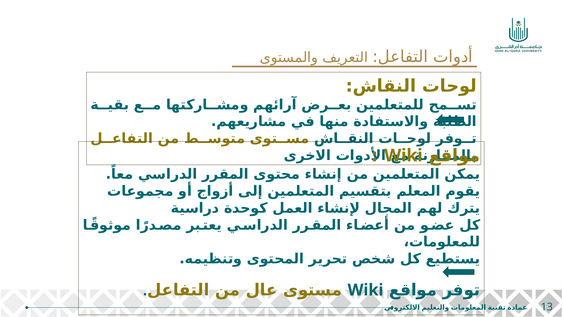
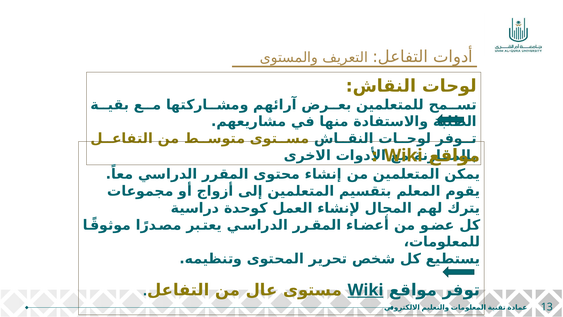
Wiki underline: none -> present (366, 290)
